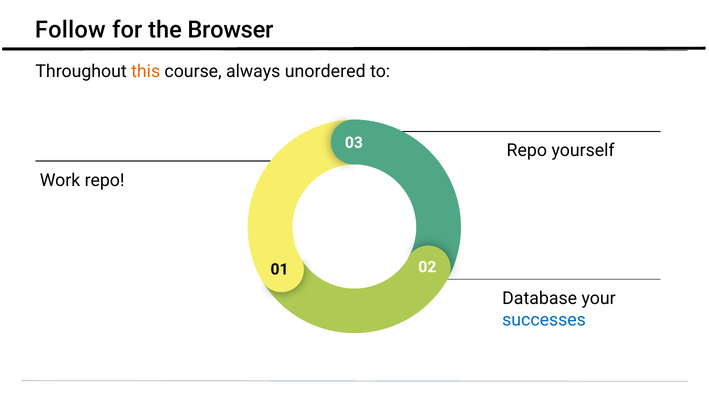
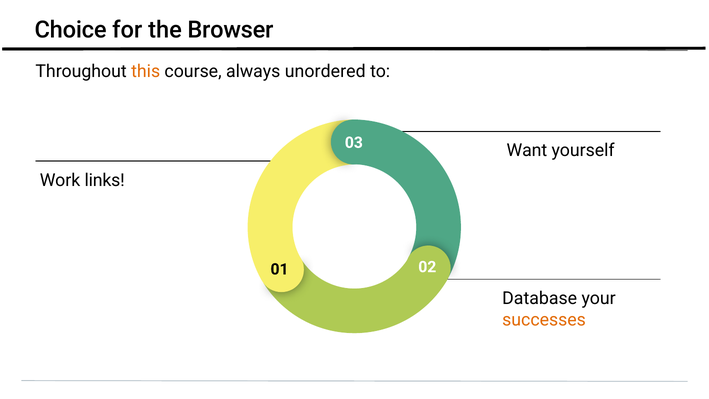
Follow: Follow -> Choice (71, 30)
Repo: Repo -> Want (527, 151)
Work repo: repo -> links (105, 180)
successes colour: blue -> orange (544, 320)
